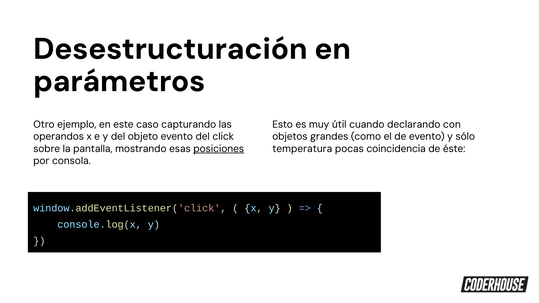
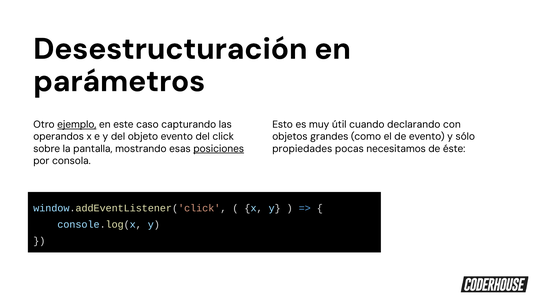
ejemplo underline: none -> present (77, 125)
temperatura: temperatura -> propiedades (302, 149)
coincidencia: coincidencia -> necesitamos (396, 149)
